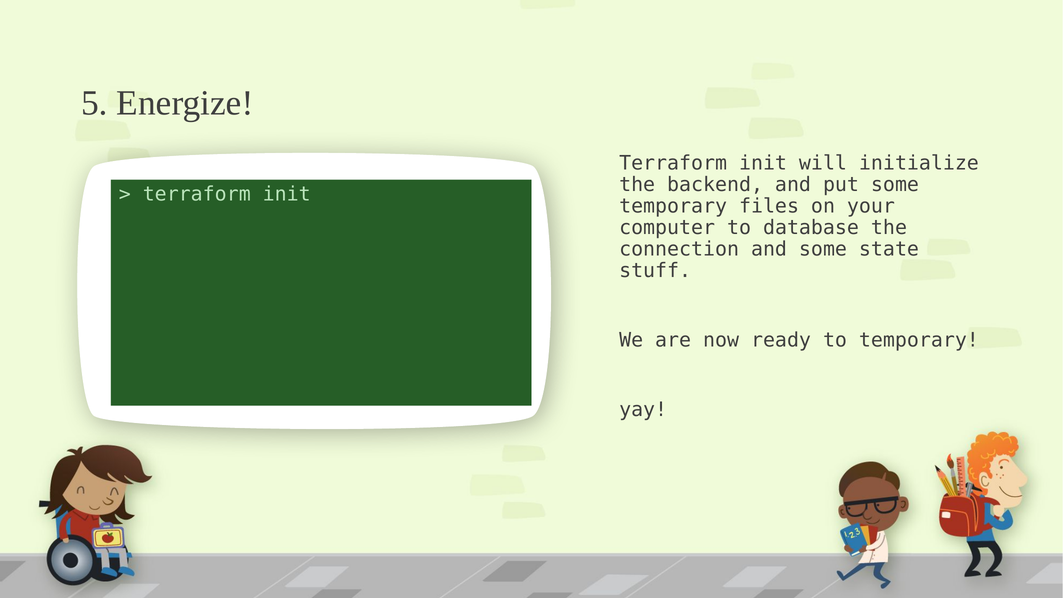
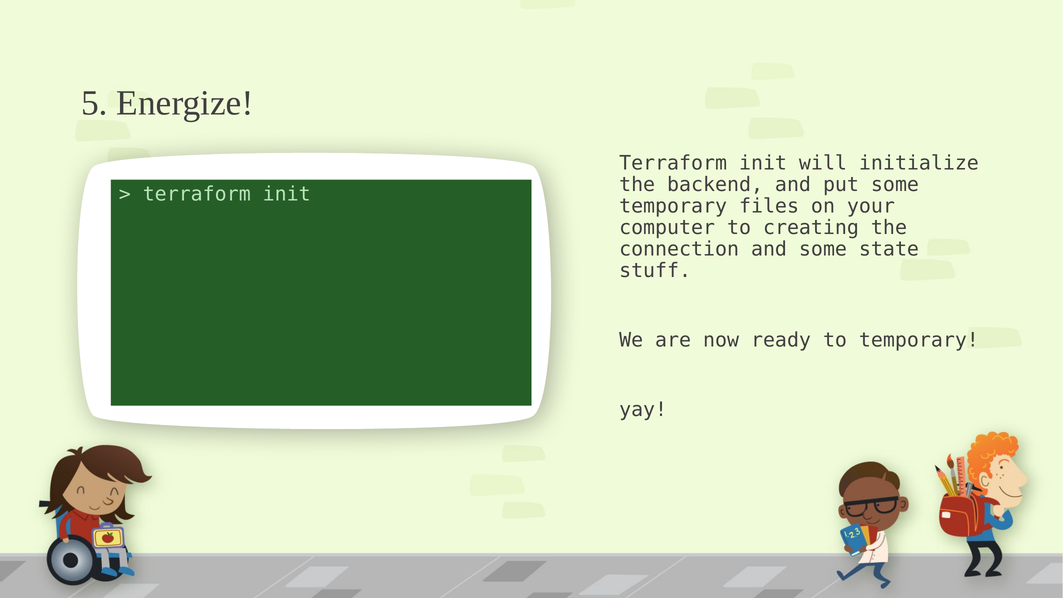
database: database -> creating (811, 228)
